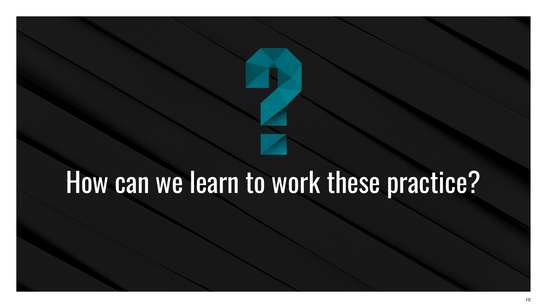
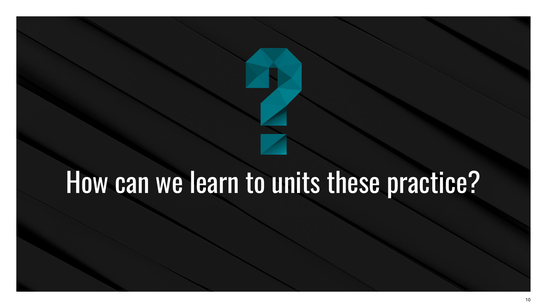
work: work -> units (296, 184)
